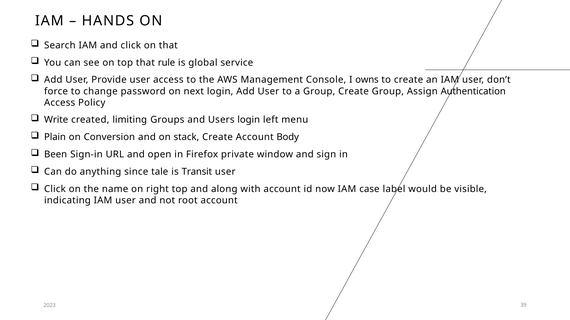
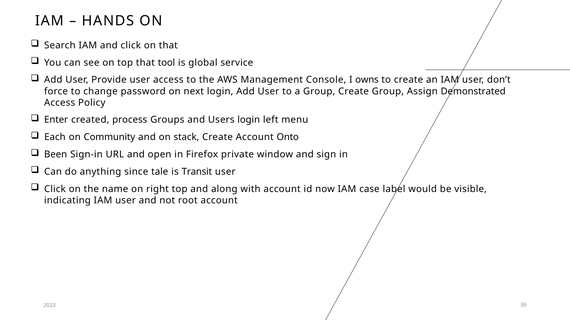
rule: rule -> tool (166, 63)
Authentication: Authentication -> Demonstrated (473, 91)
Write: Write -> Enter (56, 120)
limiting: limiting -> process (130, 120)
Plain: Plain -> Each (55, 137)
Conversion: Conversion -> Community (109, 137)
Body: Body -> Onto (288, 137)
